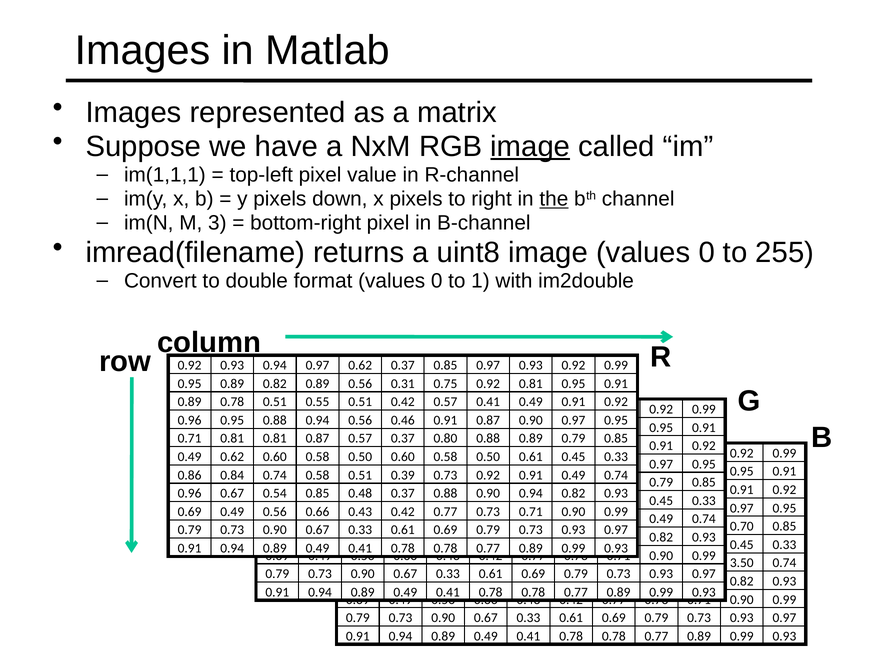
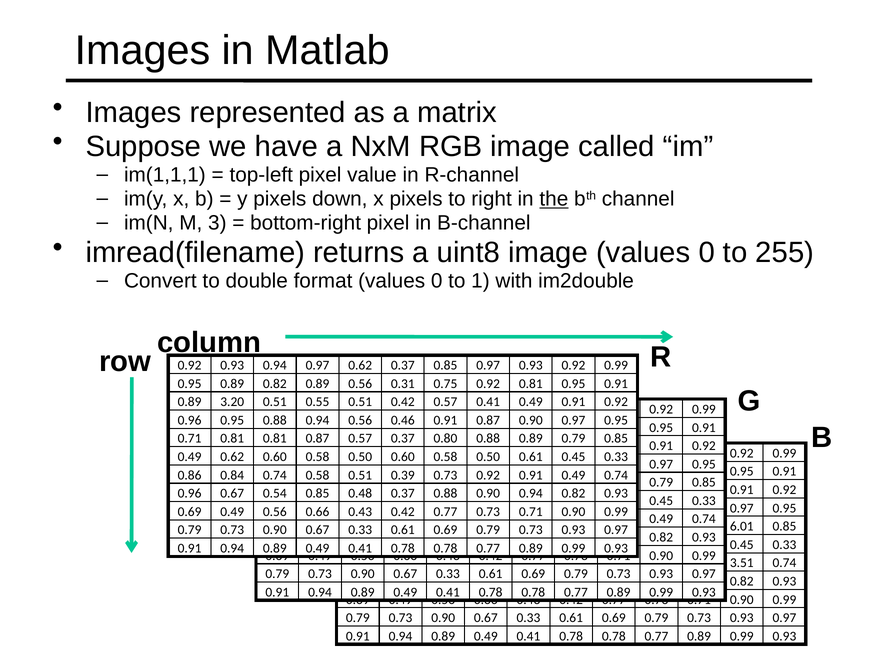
image underline: present -> none (530, 146)
0.89 0.78: 0.78 -> 3.20 (232, 402)
0.70: 0.70 -> 6.01 (742, 526)
3.50: 3.50 -> 3.51 (742, 563)
